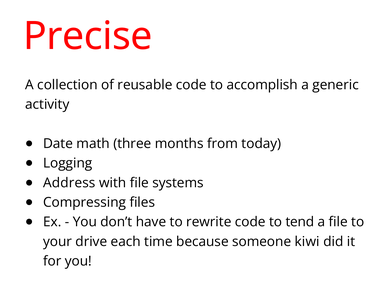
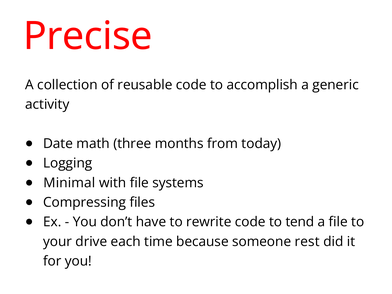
Address: Address -> Minimal (69, 183)
kiwi: kiwi -> rest (307, 242)
